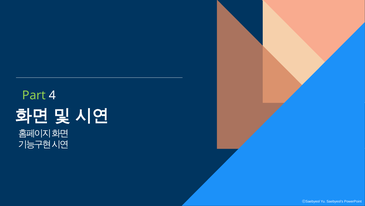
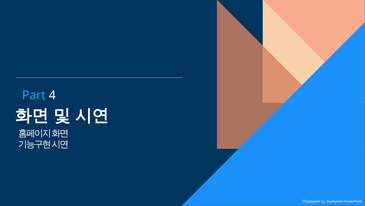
Part colour: light green -> light blue (34, 95)
